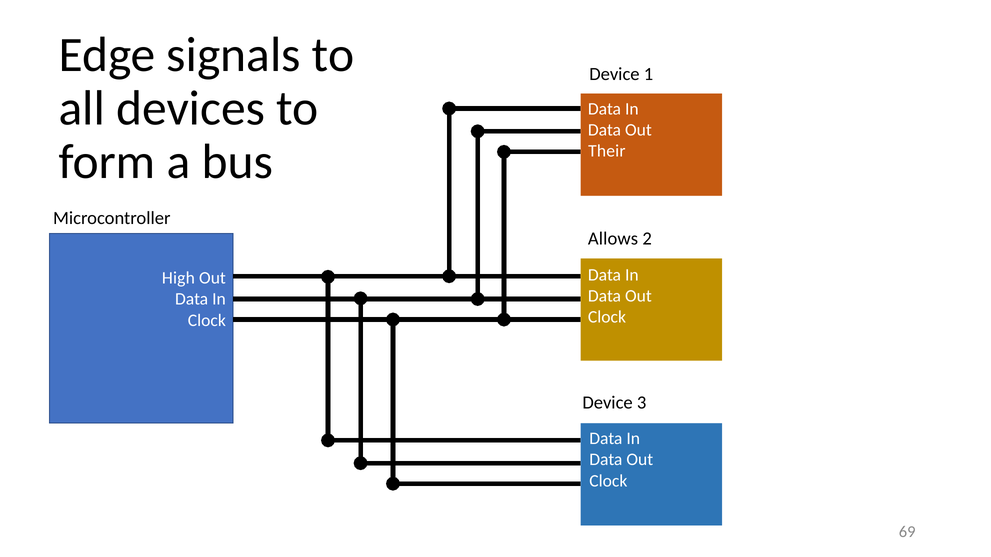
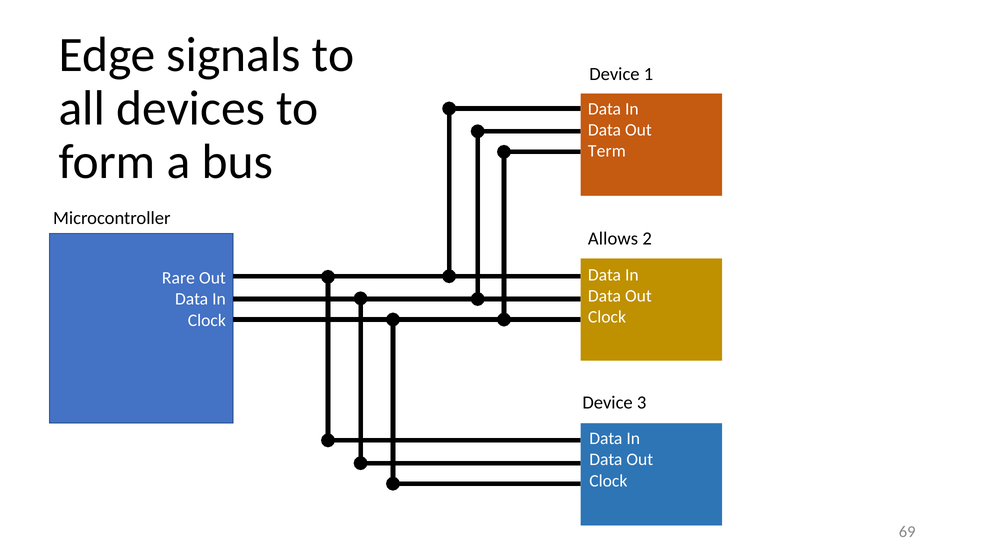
Their: Their -> Term (607, 151)
High: High -> Rare (178, 278)
